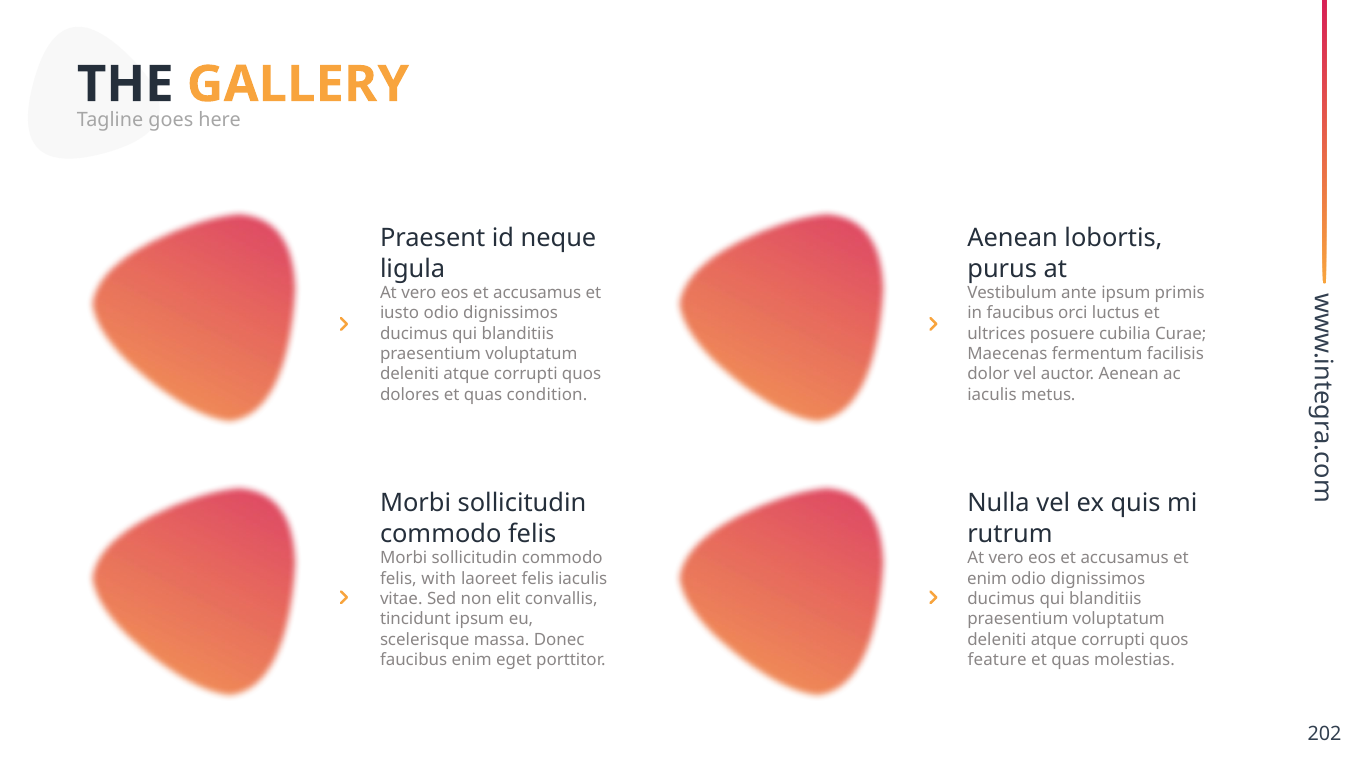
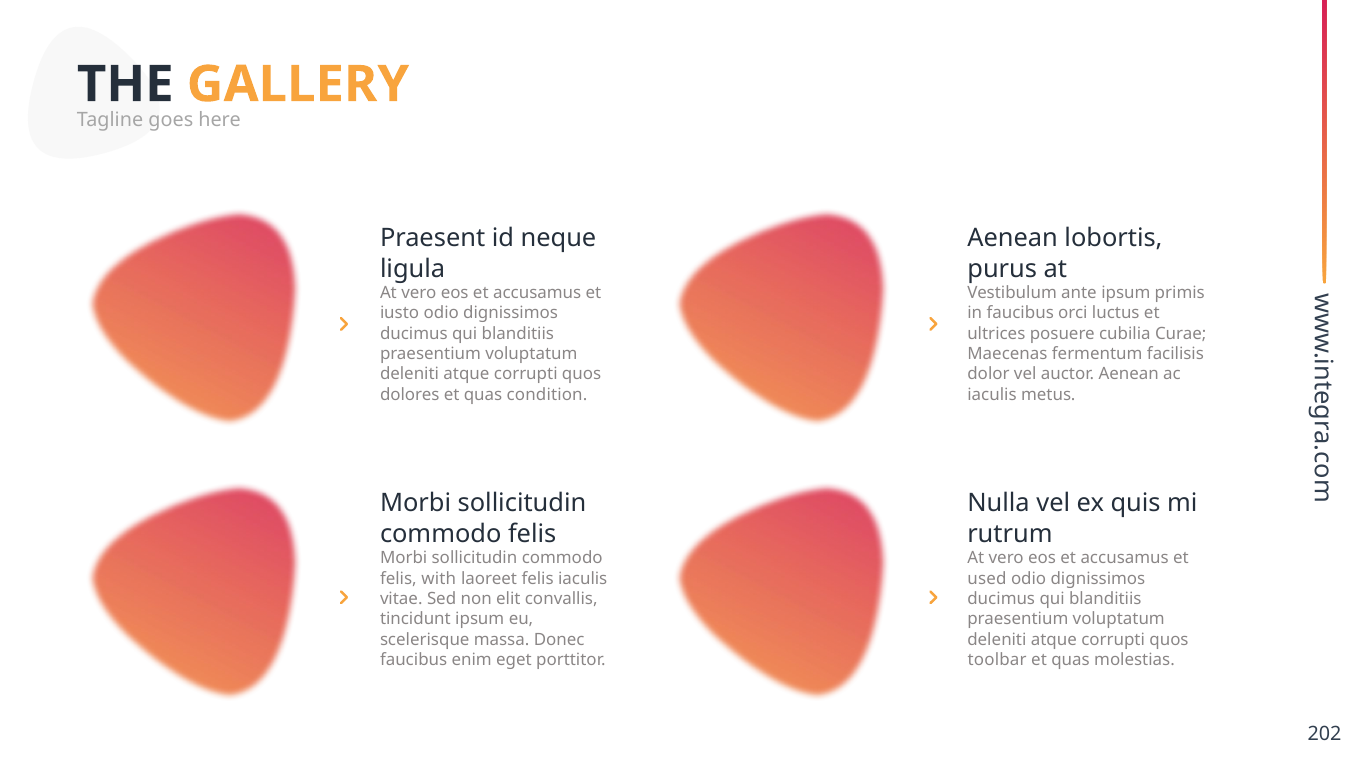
enim: enim -> used (987, 578)
feature: feature -> toolbar (997, 660)
